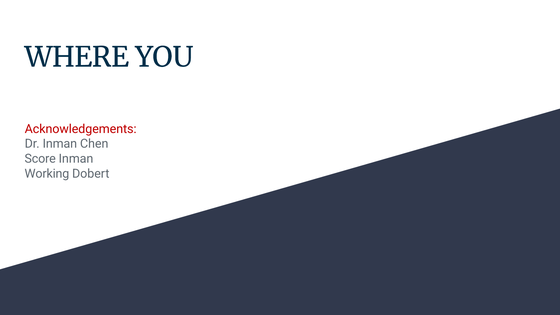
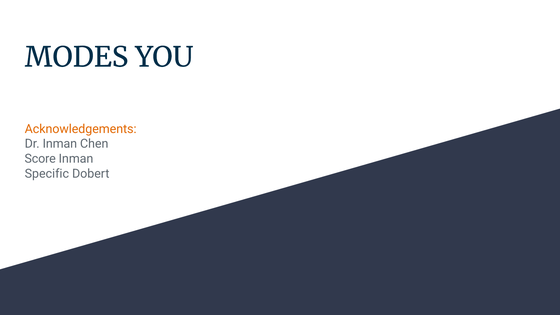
WHERE: WHERE -> MODES (77, 57)
Acknowledgements colour: red -> orange (81, 129)
Working: Working -> Specific (47, 174)
